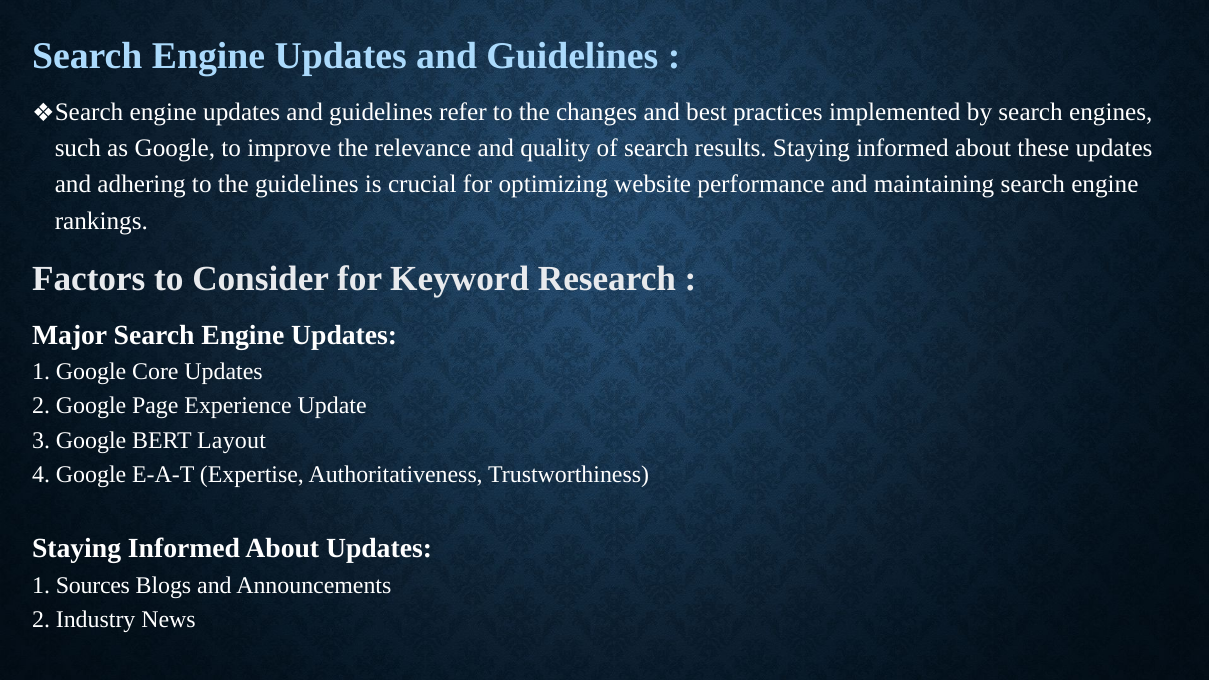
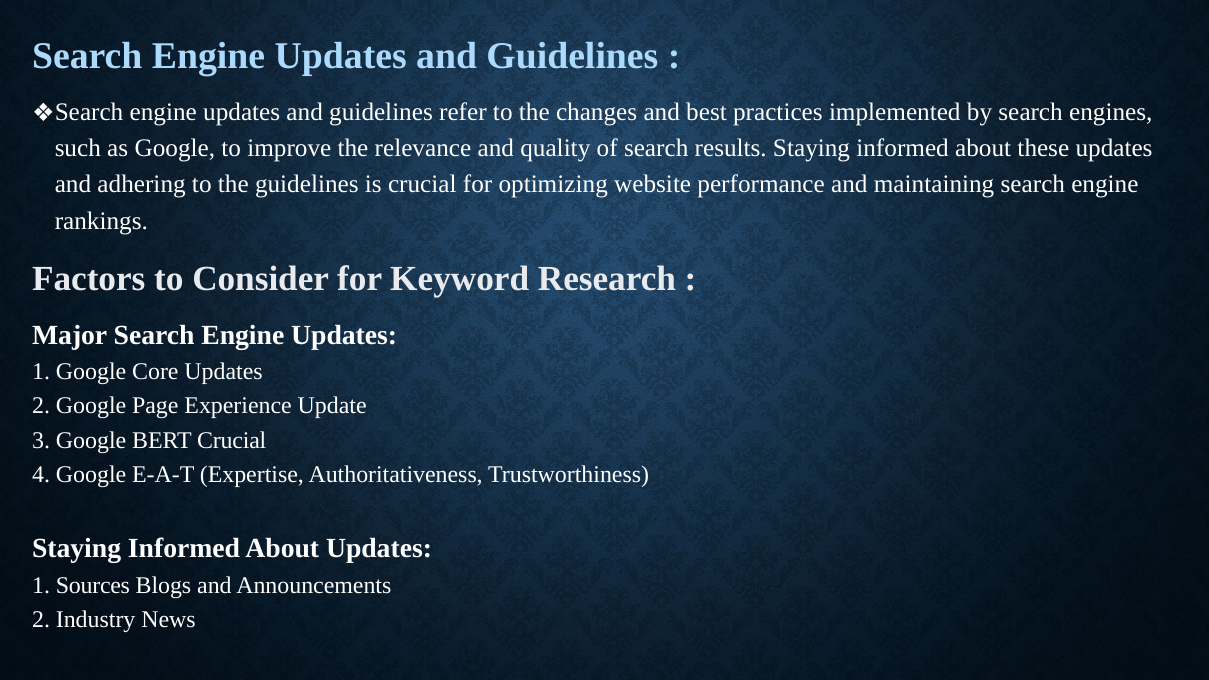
BERT Layout: Layout -> Crucial (232, 440)
